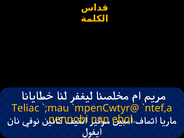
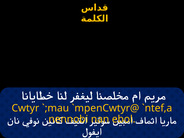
Teliac: Teliac -> Cwtyr (25, 108)
